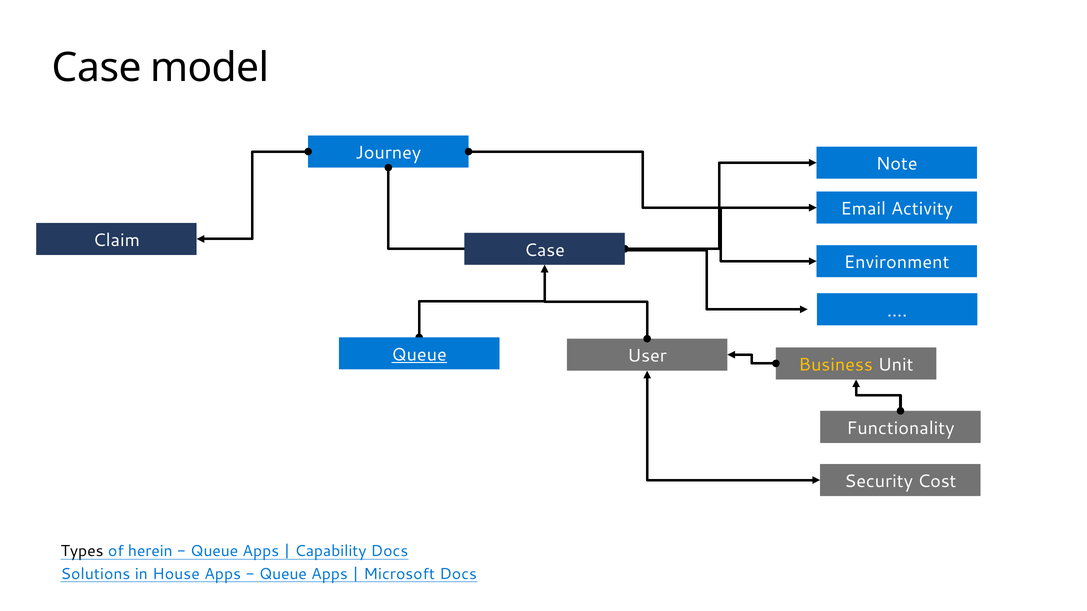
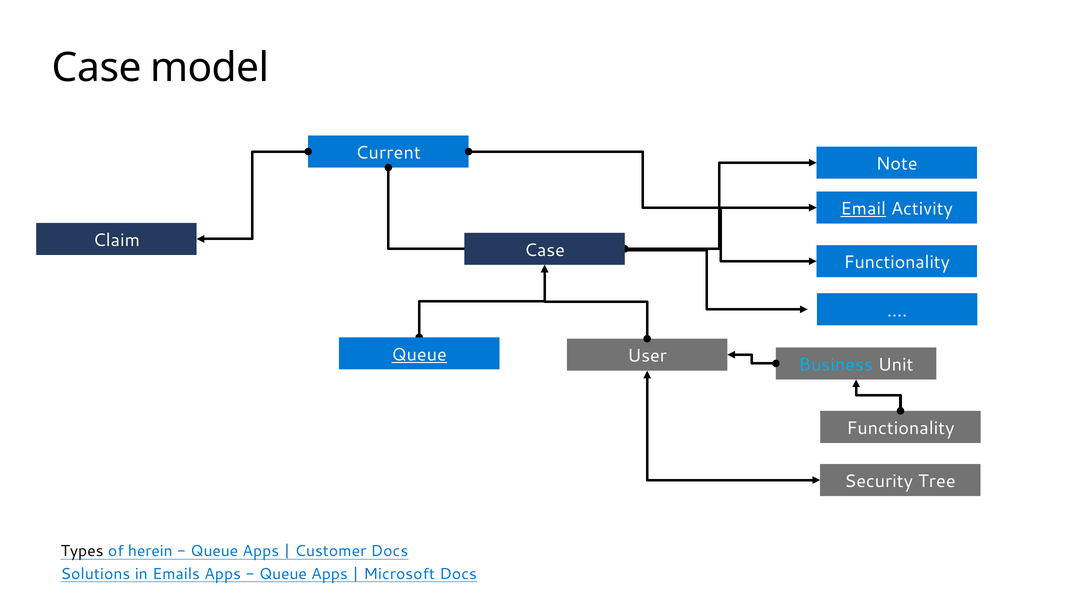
Journey: Journey -> Current (388, 153)
Email underline: none -> present (863, 209)
Environment: Environment -> Functionality (897, 263)
Business colour: yellow -> light blue (836, 365)
Cost: Cost -> Tree (937, 482)
Capability: Capability -> Customer (331, 552)
House: House -> Emails (176, 574)
